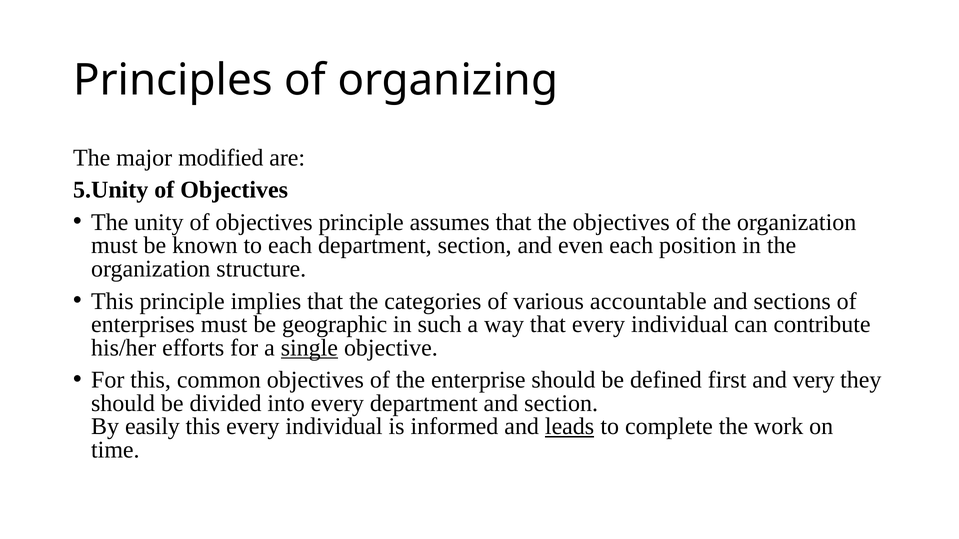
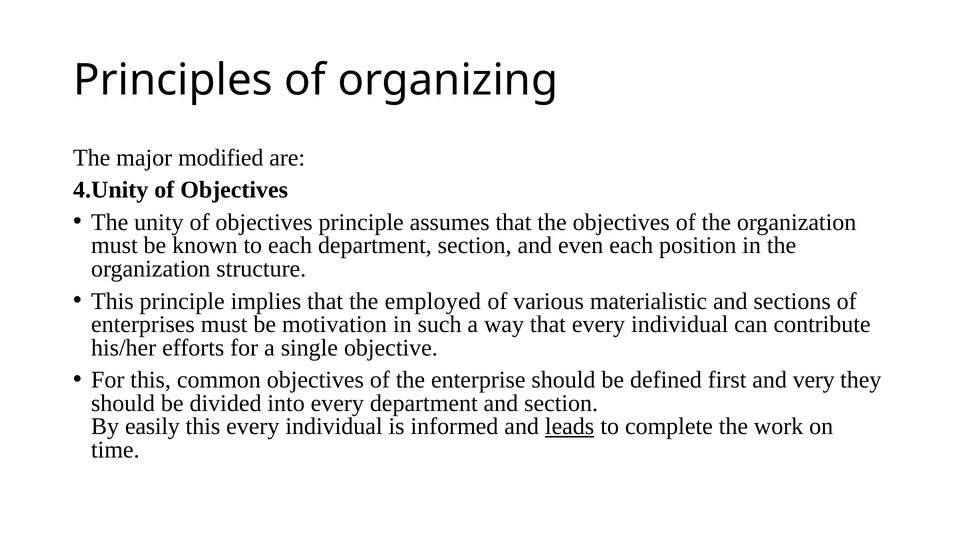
5.Unity: 5.Unity -> 4.Unity (111, 190)
categories: categories -> employed (433, 301)
accountable: accountable -> materialistic (648, 301)
geographic: geographic -> motivation (334, 325)
single underline: present -> none (309, 348)
